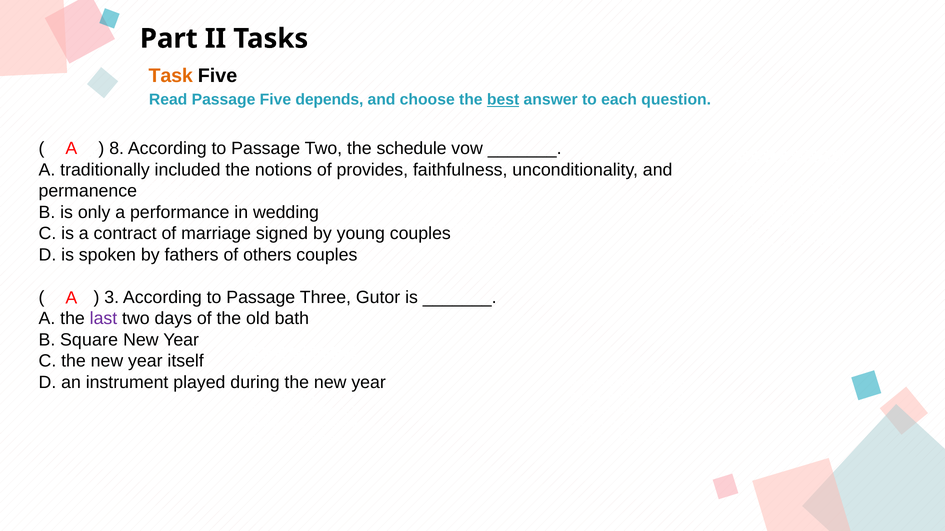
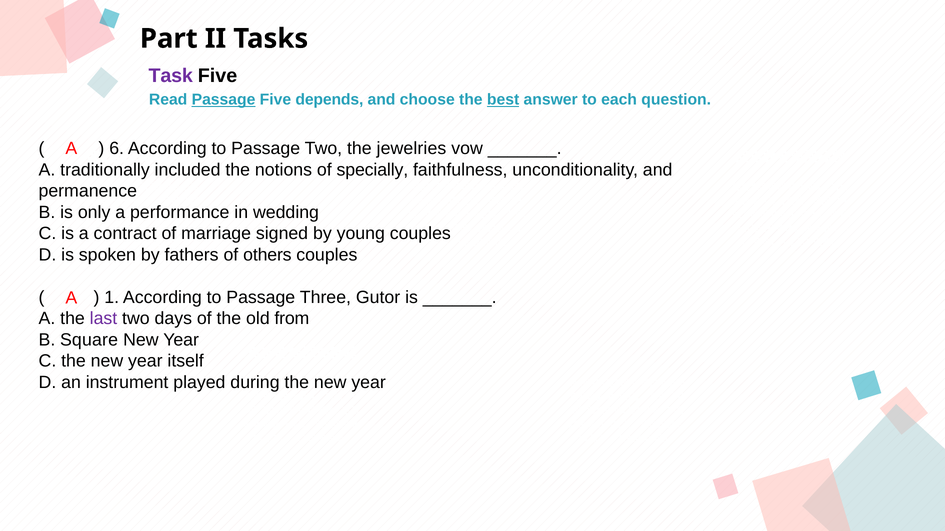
Task colour: orange -> purple (171, 76)
Passage underline: none -> present (224, 100)
8: 8 -> 6 (117, 149)
schedule: schedule -> jewelries (411, 149)
provides: provides -> specially (372, 170)
3: 3 -> 1 (112, 298)
bath: bath -> from (292, 319)
